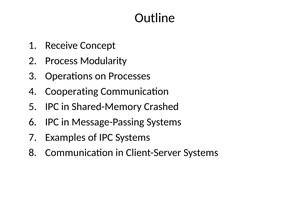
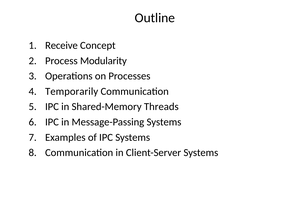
Cooperating: Cooperating -> Temporarily (72, 91)
Crashed: Crashed -> Threads (161, 107)
